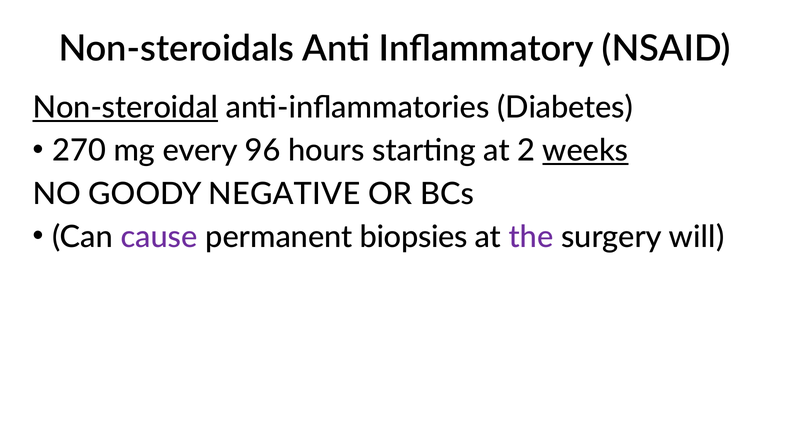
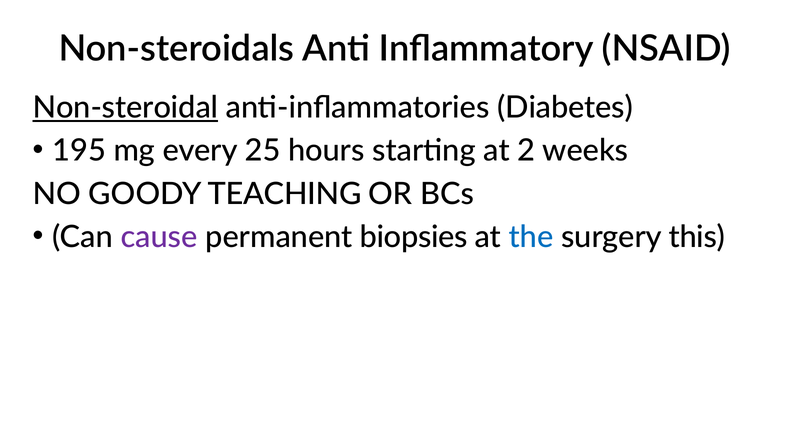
270: 270 -> 195 (79, 151)
96: 96 -> 25 (263, 151)
weeks underline: present -> none (585, 151)
NEGATIVE: NEGATIVE -> TEACHING (285, 194)
the colour: purple -> blue (531, 237)
will: will -> this (697, 237)
